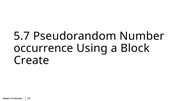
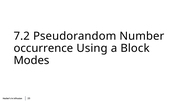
5.7: 5.7 -> 7.2 (22, 36)
Create: Create -> Modes (31, 61)
